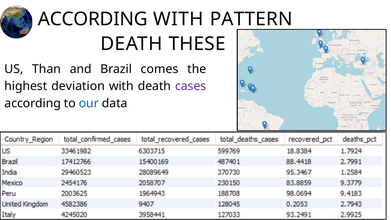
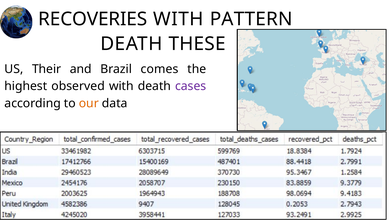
ACCORDING: ACCORDING -> RECOVERIES (93, 19)
Than: Than -> Their (47, 69)
deviation: deviation -> observed (78, 86)
our colour: blue -> orange (89, 103)
